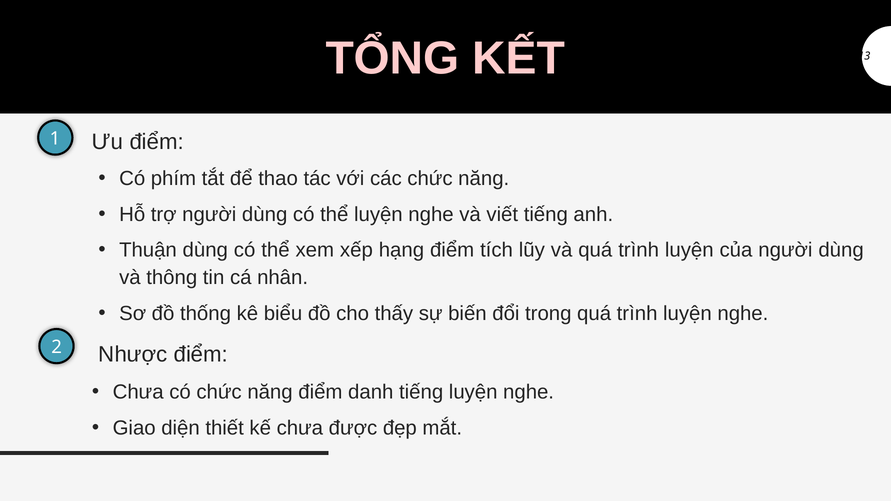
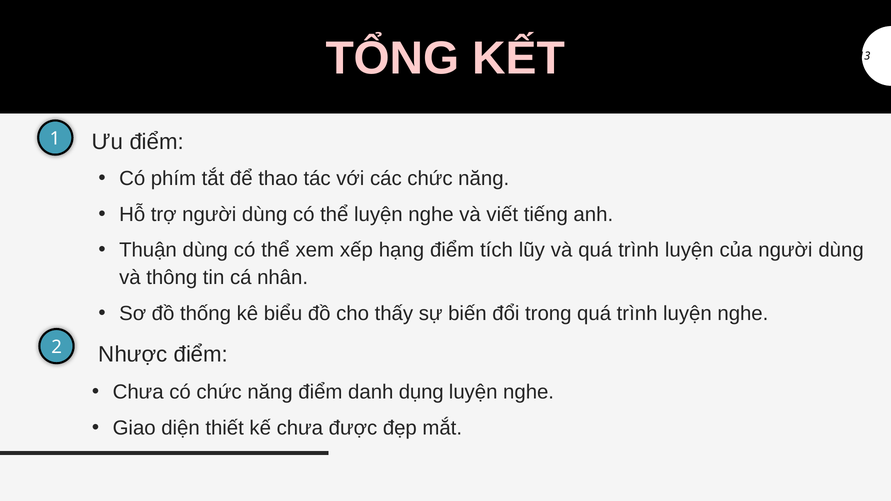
danh tiếng: tiếng -> dụng (421, 392)
